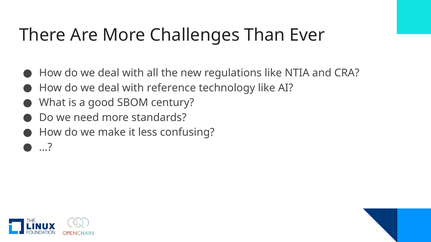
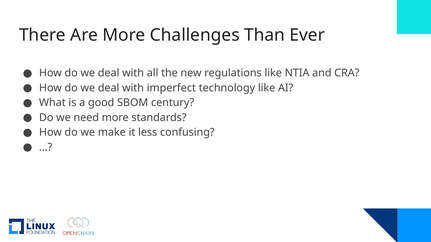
reference: reference -> imperfect (171, 88)
